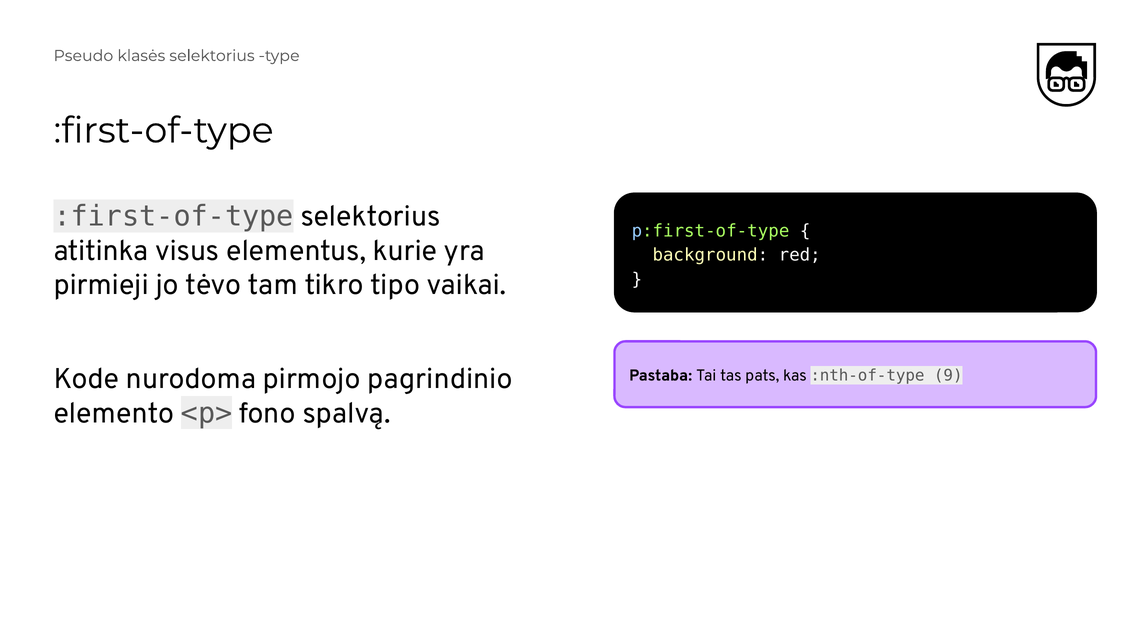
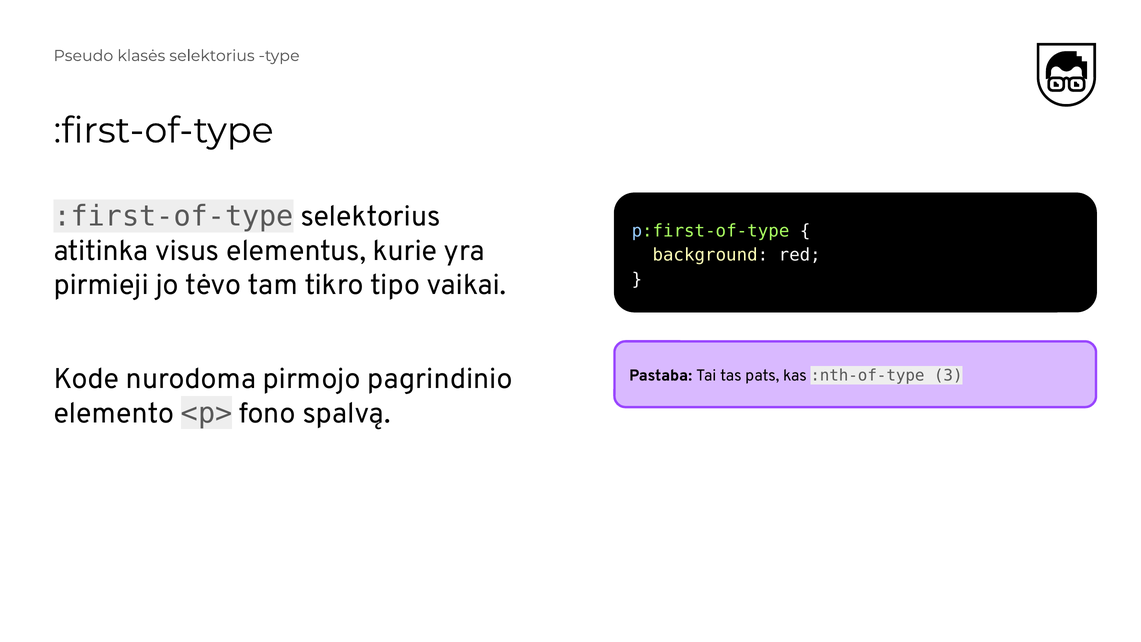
9: 9 -> 3 (948, 375)
